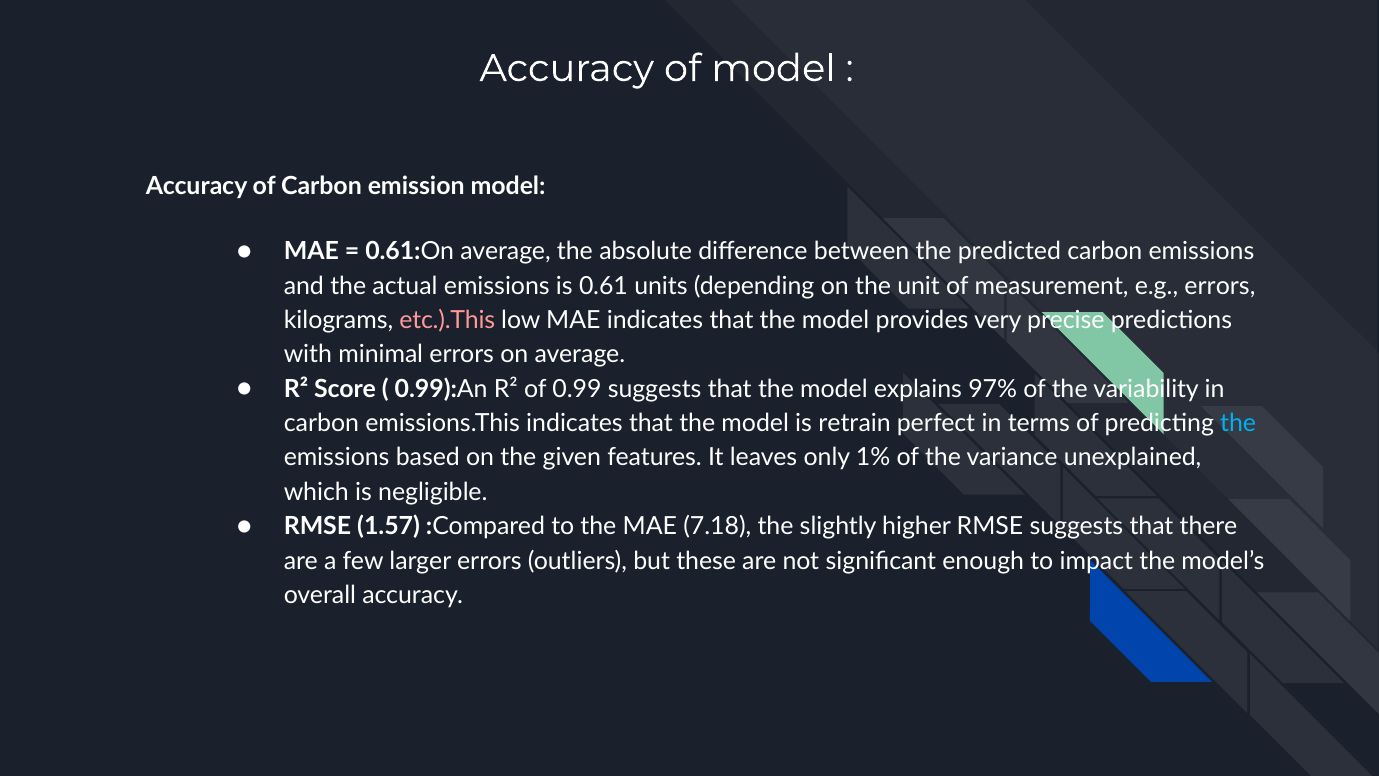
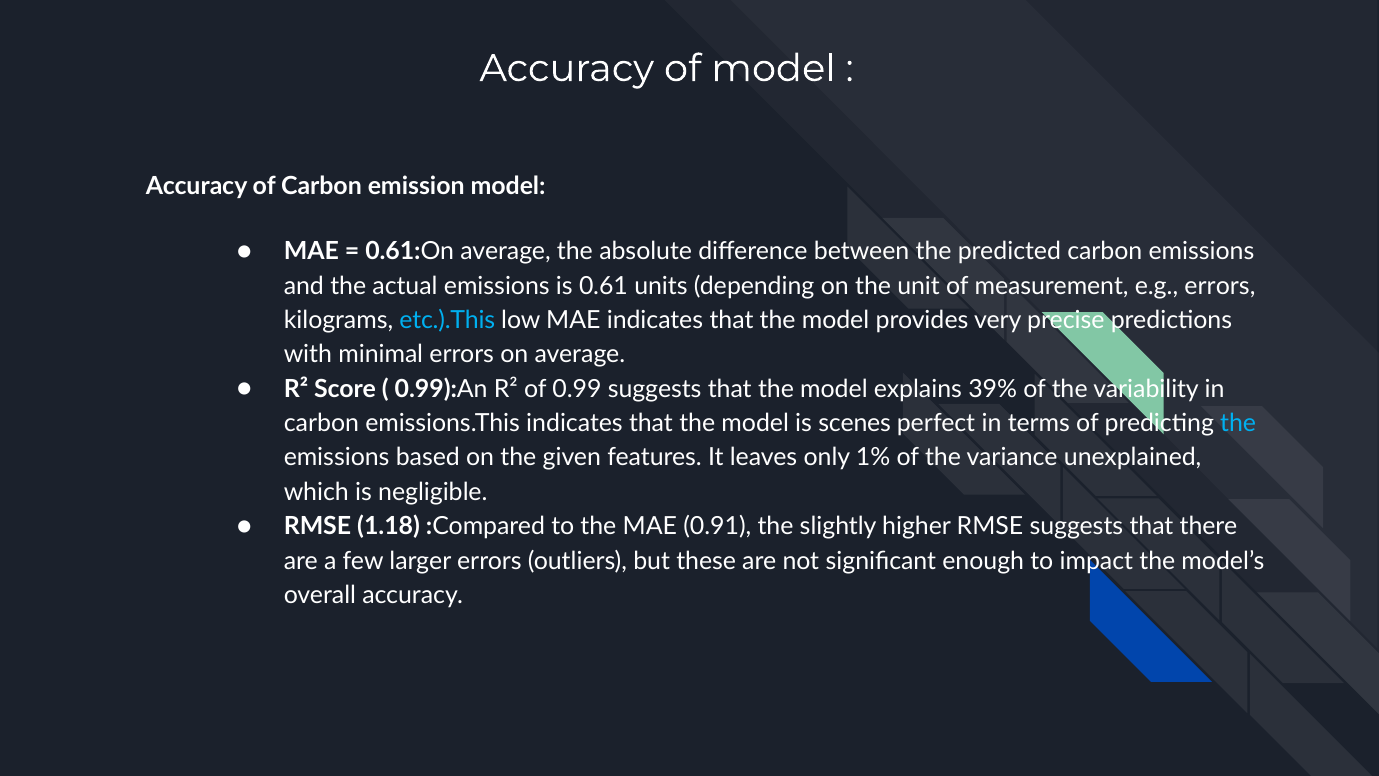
etc.).This colour: pink -> light blue (447, 320)
97%: 97% -> 39% (993, 389)
retrain: retrain -> scenes (855, 423)
1.57: 1.57 -> 1.18 (389, 526)
7.18: 7.18 -> 0.91 (717, 526)
